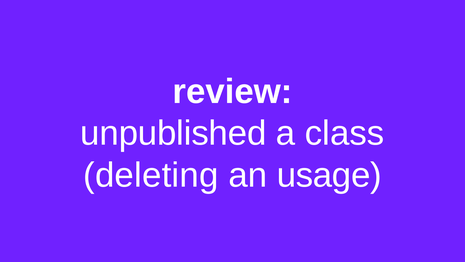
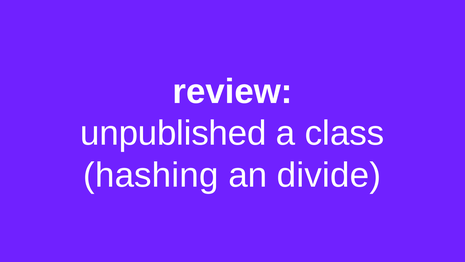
deleting: deleting -> hashing (151, 175)
usage: usage -> divide (329, 175)
